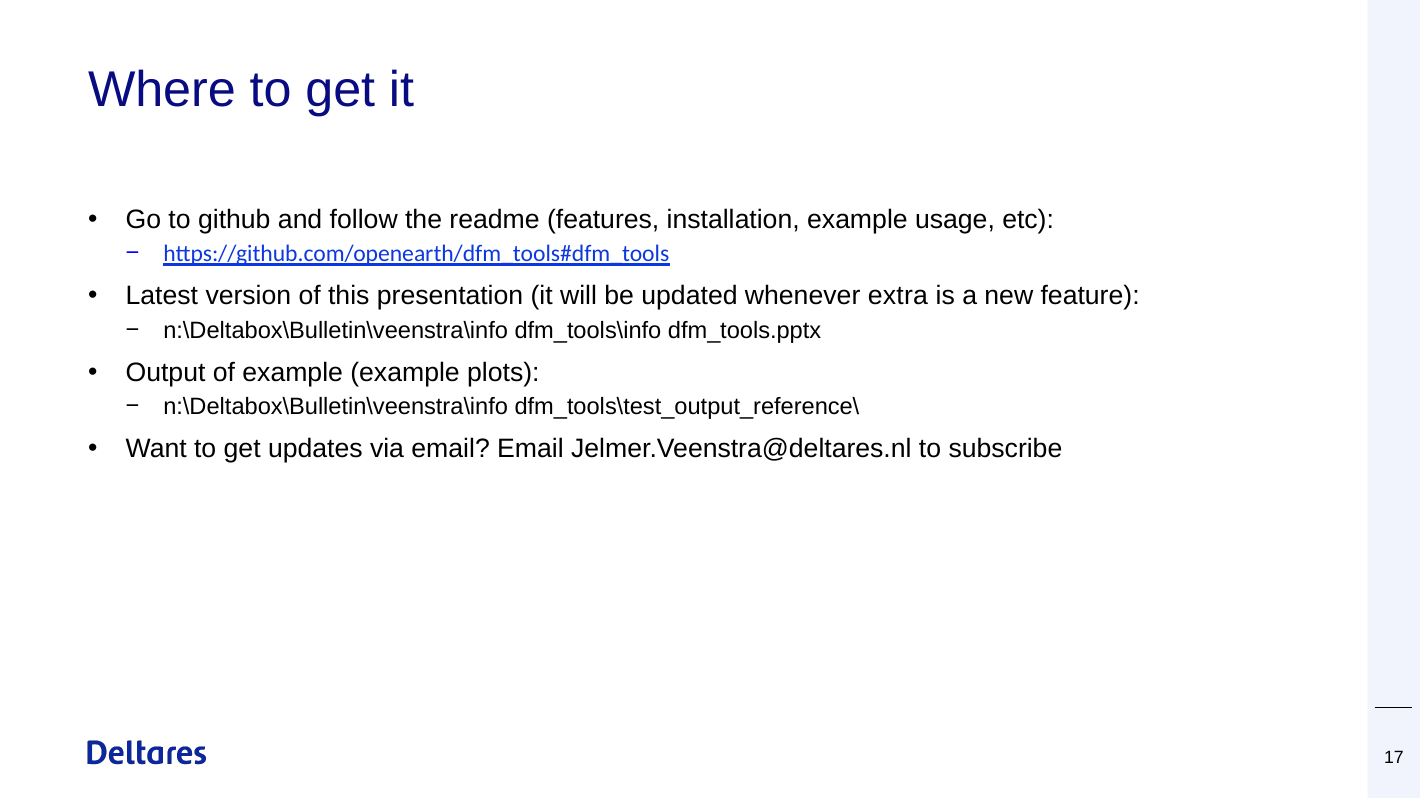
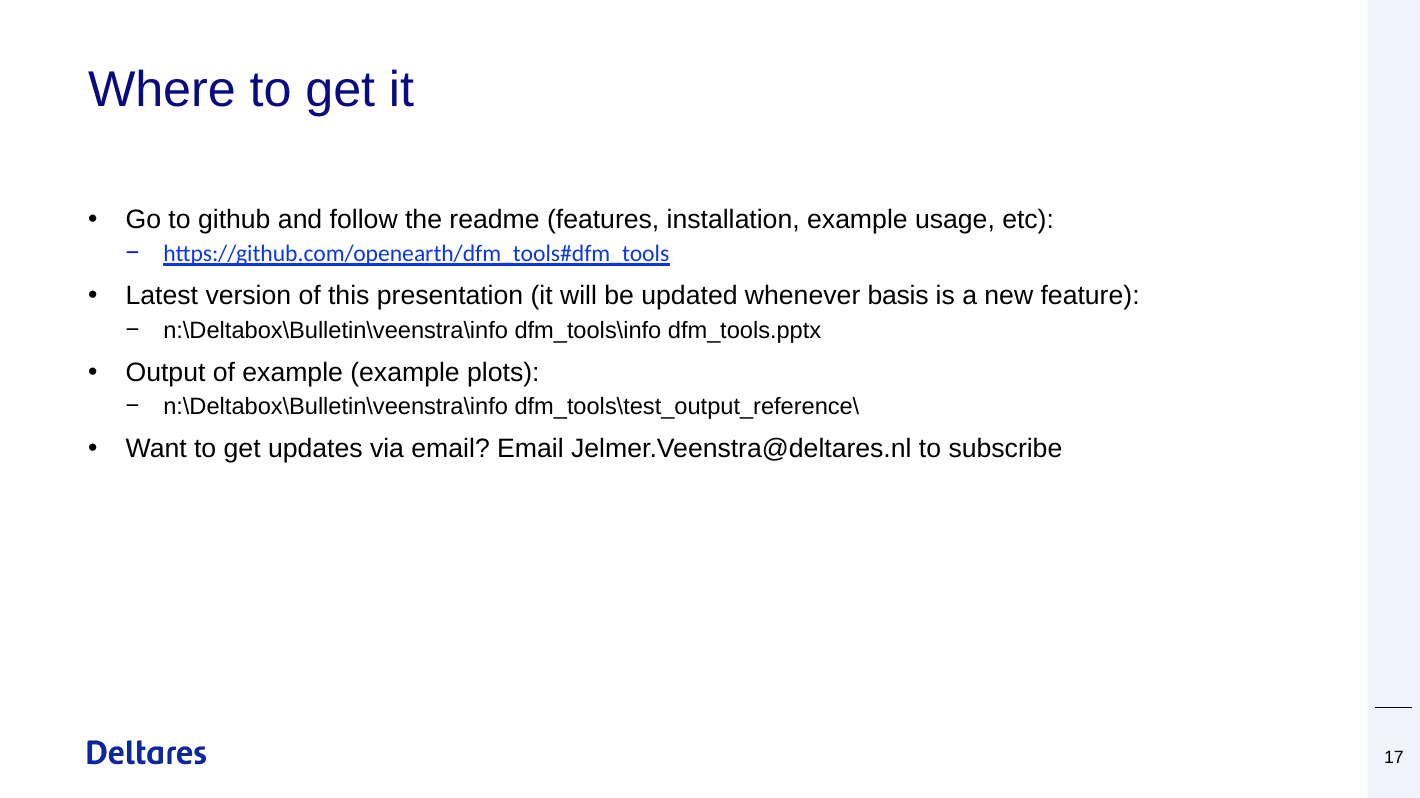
extra: extra -> basis (898, 296)
